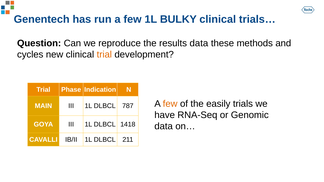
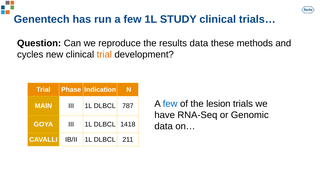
BULKY: BULKY -> STUDY (178, 19)
few colour: orange -> blue (170, 104)
easily: easily -> lesion (218, 104)
